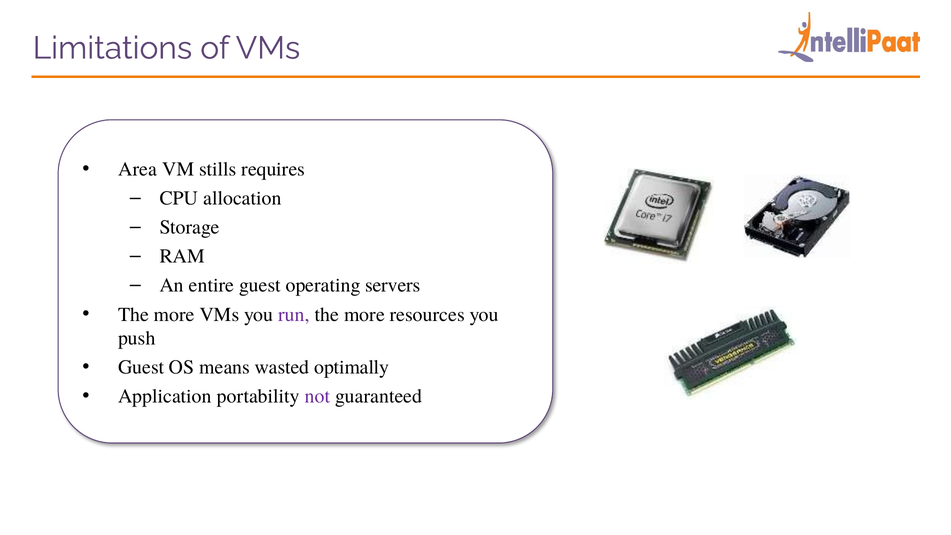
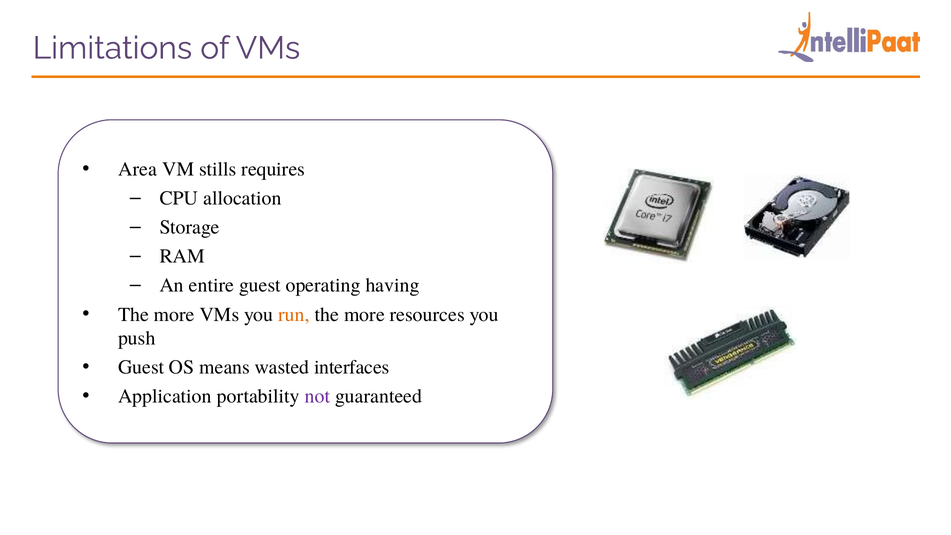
servers: servers -> having (393, 285)
run colour: purple -> orange (294, 314)
optimally: optimally -> interfaces (352, 367)
